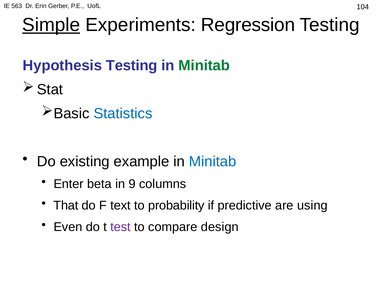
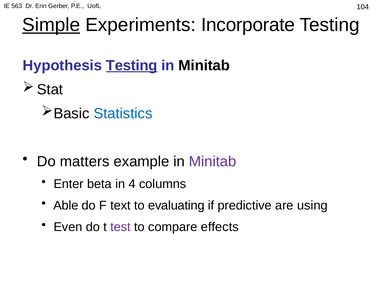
Regression: Regression -> Incorporate (248, 25)
Testing underline: none -> present (132, 65)
Minitab colour: green -> black (204, 65)
existing: existing -> matters (85, 162)
Minitab colour: blue -> purple (213, 162)
9: 9 -> 4 (132, 184)
That: That -> Able (66, 206)
probability: probability -> evaluating (176, 206)
design: design -> effects (220, 227)
